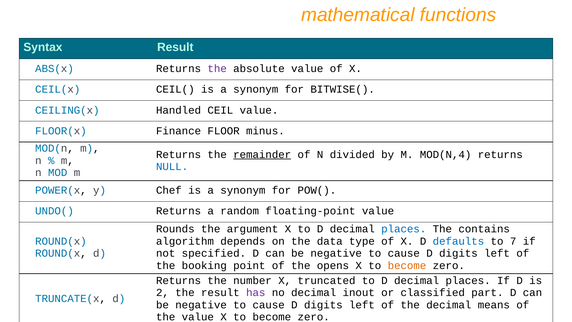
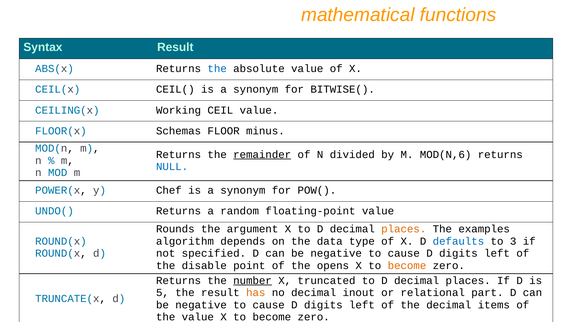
the colour: purple -> blue (217, 69)
Handled: Handled -> Working (179, 110)
Finance: Finance -> Schemas (179, 131)
MOD(N,4: MOD(N,4 -> MOD(N,6 (446, 154)
places colour: blue -> orange (404, 229)
contains: contains -> examples (484, 229)
7: 7 -> 3 (513, 241)
booking: booking -> disable (204, 265)
number underline: none -> present (253, 280)
2: 2 -> 5 (162, 292)
has colour: purple -> orange (256, 292)
classified: classified -> relational (433, 292)
means: means -> items (494, 305)
